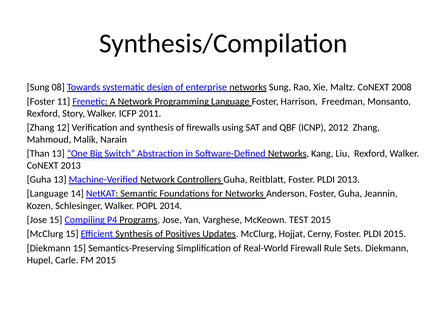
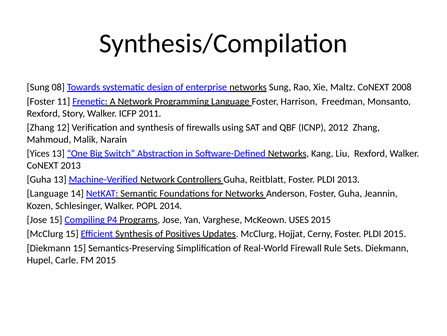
Than: Than -> Yices (38, 153)
TEST: TEST -> USES (299, 219)
